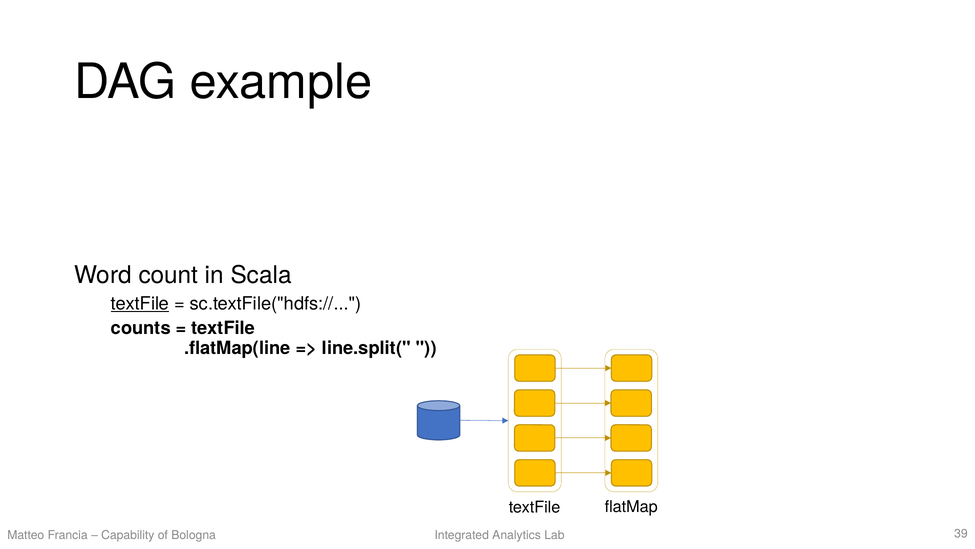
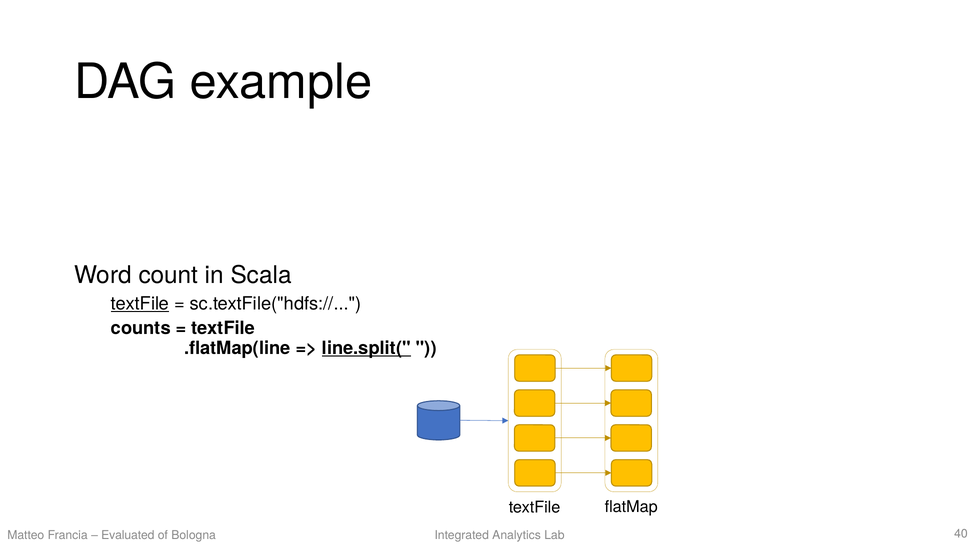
line.split( underline: none -> present (366, 348)
Capability: Capability -> Evaluated (128, 535)
39: 39 -> 40 (961, 533)
